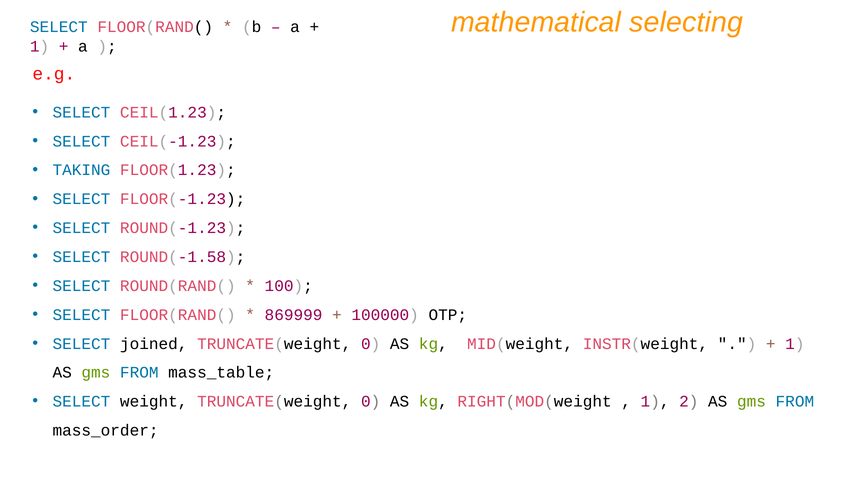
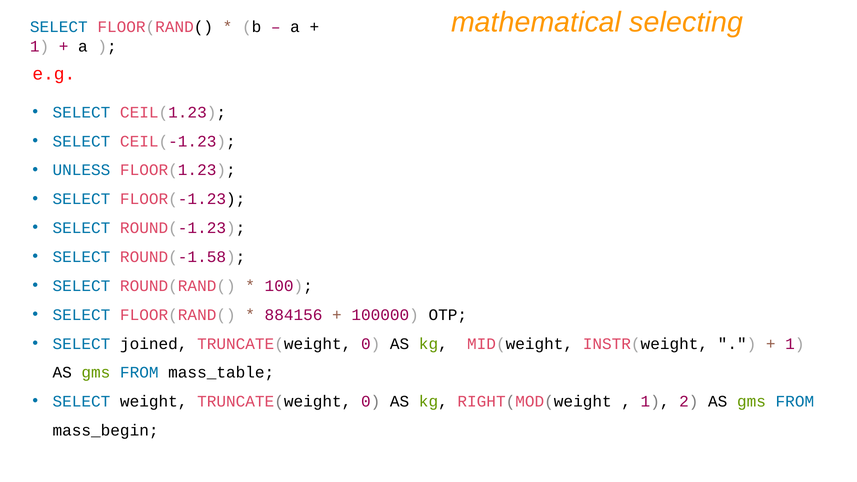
TAKING: TAKING -> UNLESS (81, 170)
869999: 869999 -> 884156 (294, 315)
mass_order: mass_order -> mass_begin (106, 431)
